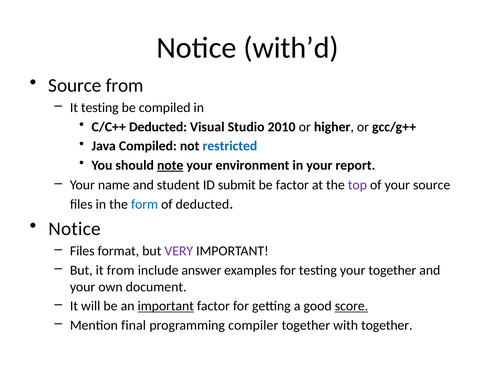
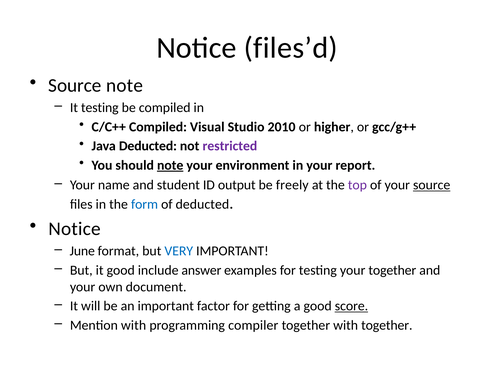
with’d: with’d -> files’d (291, 48)
Source from: from -> note (125, 85)
C/C++ Deducted: Deducted -> Compiled (158, 127)
Java Compiled: Compiled -> Deducted (148, 146)
restricted colour: blue -> purple (230, 146)
submit: submit -> output (237, 185)
be factor: factor -> freely (292, 185)
source underline: none -> present (432, 185)
Files: Files -> June (82, 251)
VERY colour: purple -> blue (179, 251)
it from: from -> good (121, 271)
important underline: present -> none (166, 306)
Mention final: final -> with (134, 326)
